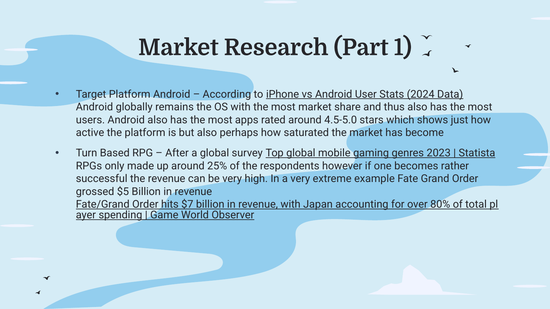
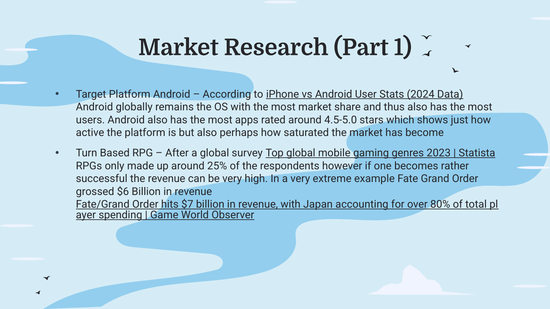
$5: $5 -> $6 (123, 192)
